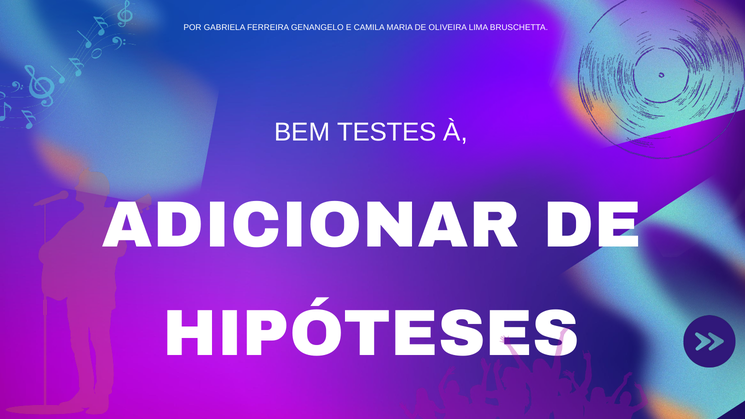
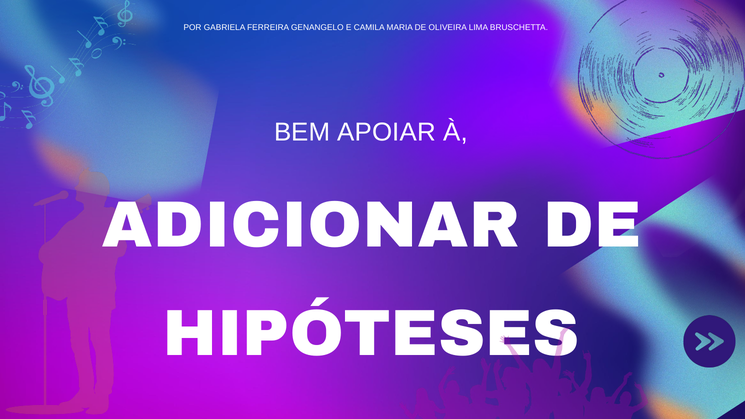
TESTES: TESTES -> APOIAR (387, 132)
